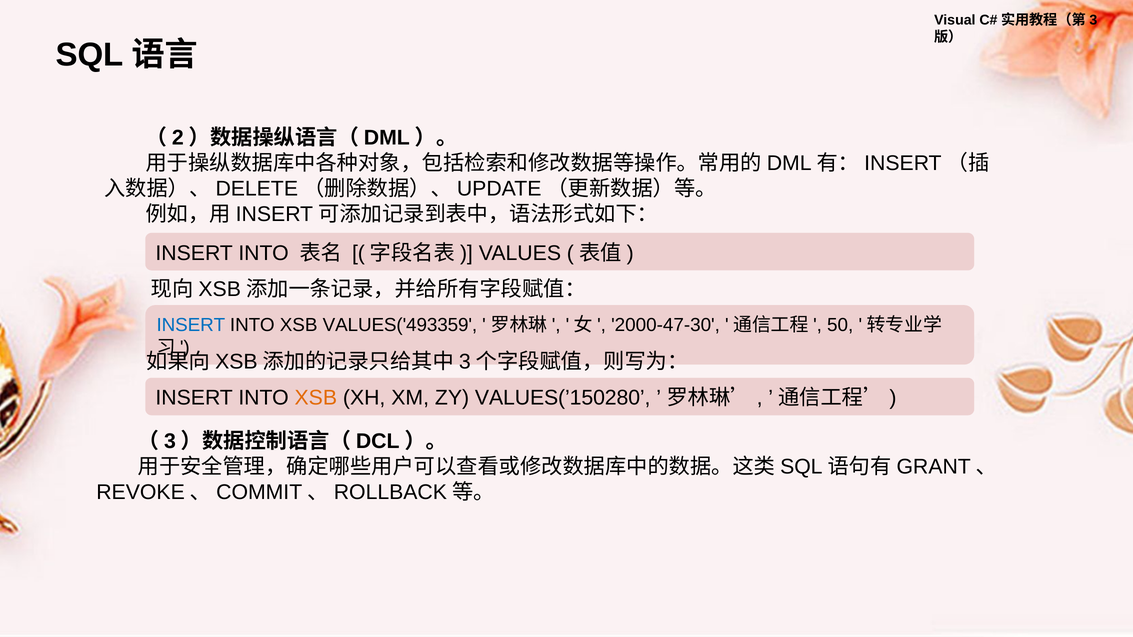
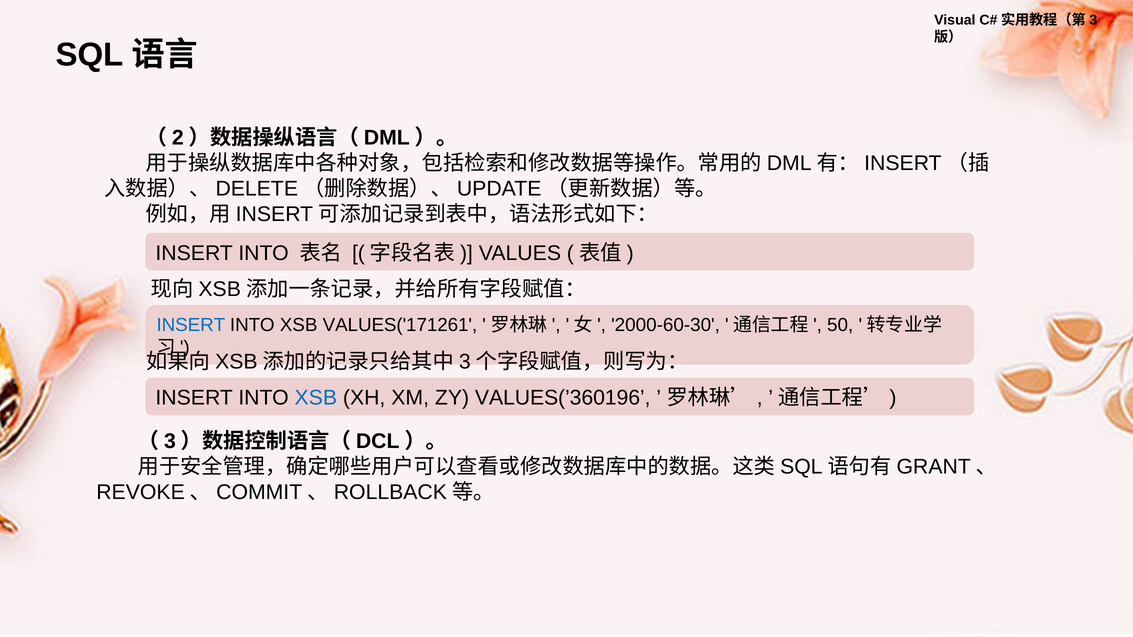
VALUES('493359: VALUES('493359 -> VALUES('171261 (400, 325)
2000-47-30: 2000-47-30 -> 2000-60-30 (666, 325)
XSB colour: orange -> blue (316, 398)
VALUES(’150280: VALUES(’150280 -> VALUES(’360196 (563, 398)
